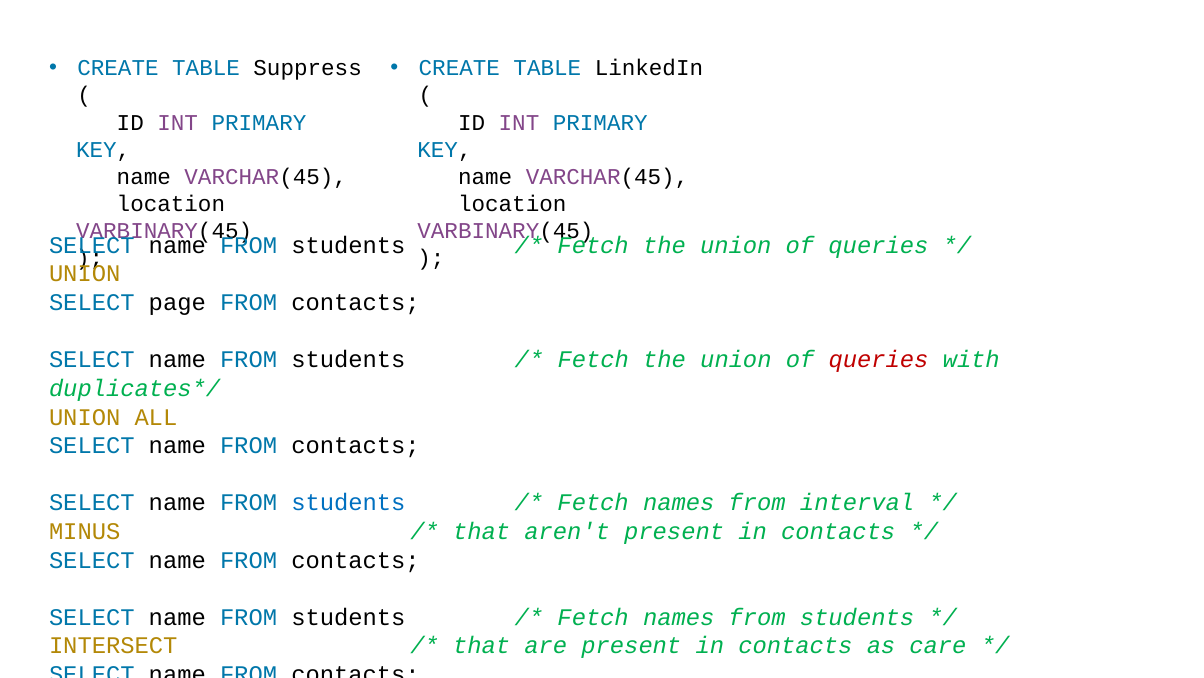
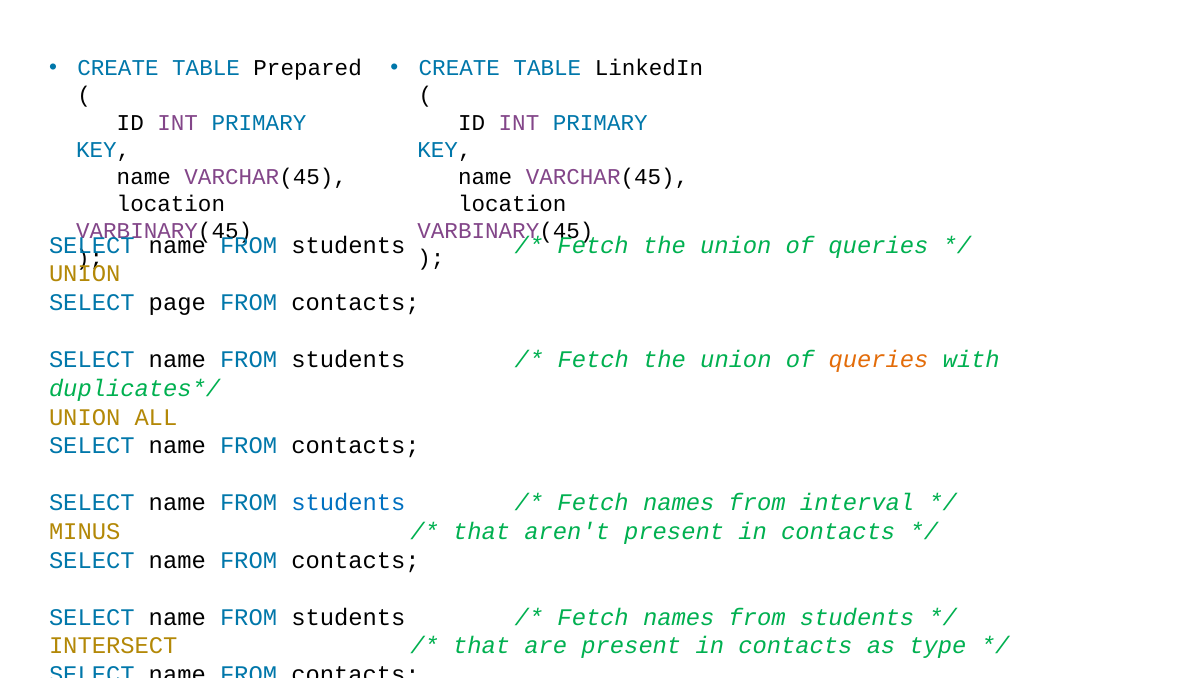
Suppress: Suppress -> Prepared (308, 68)
queries colour: red -> orange (879, 360)
care: care -> type (938, 645)
